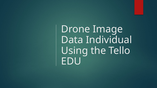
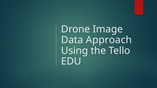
Individual: Individual -> Approach (109, 40)
